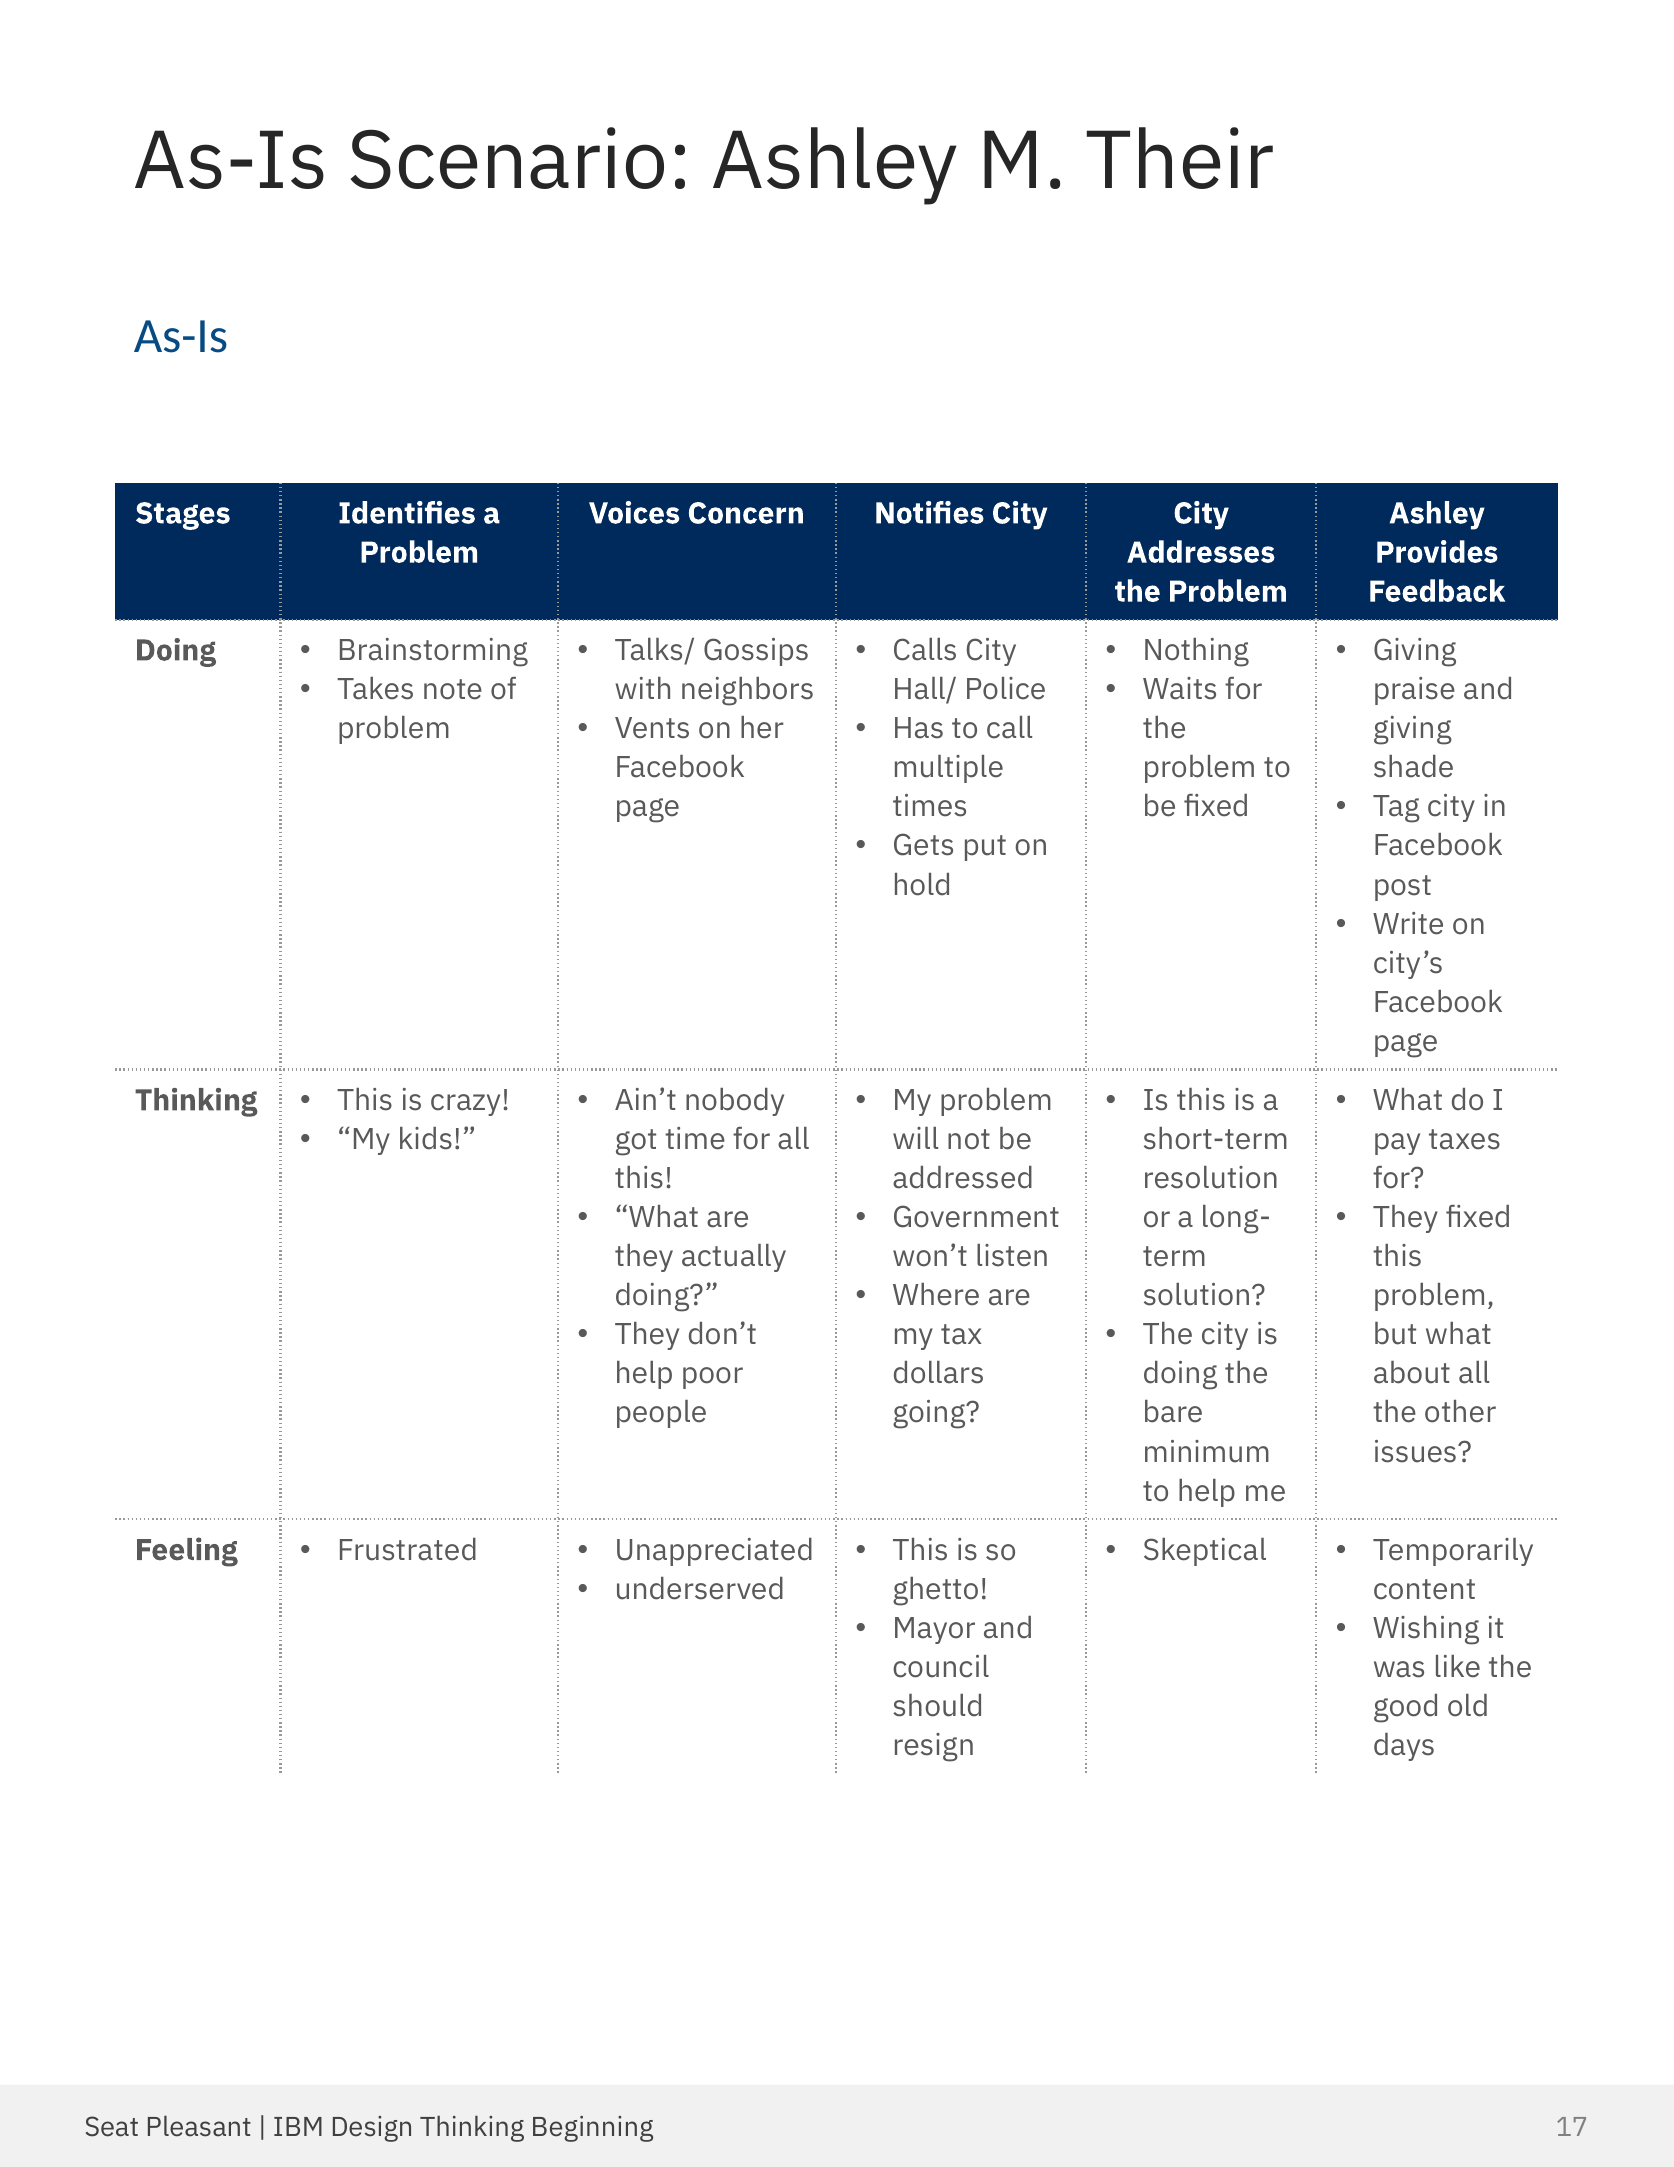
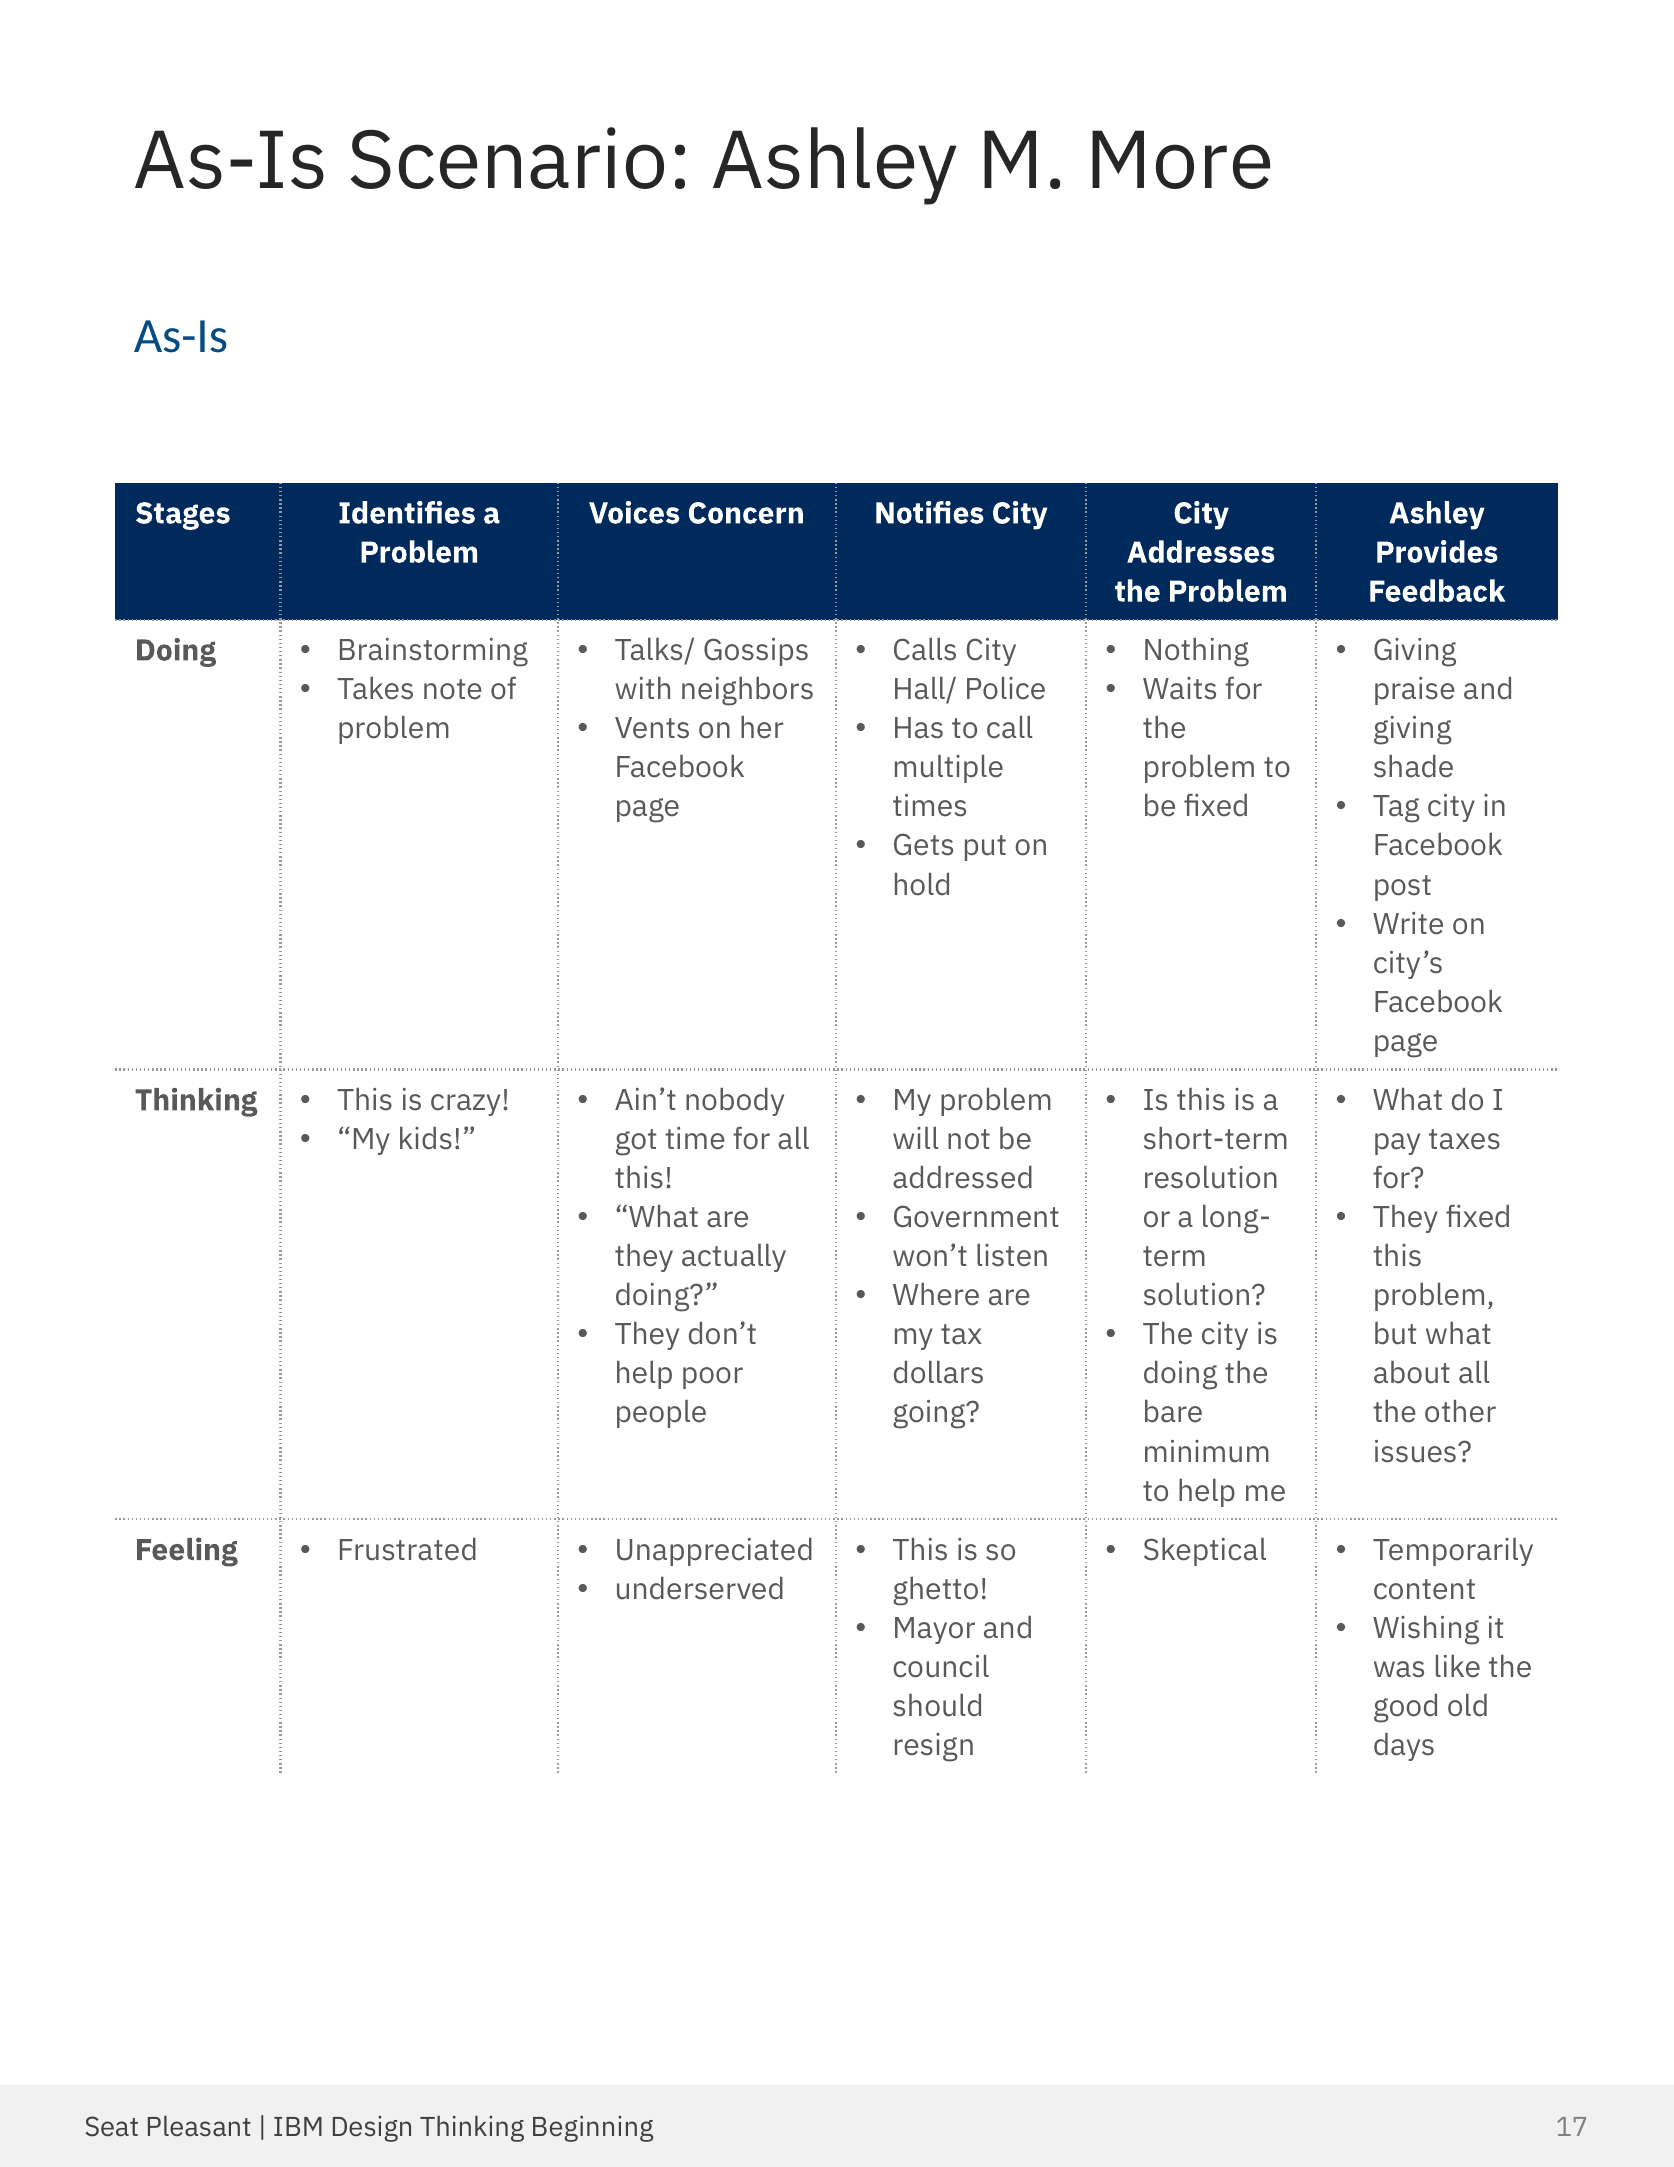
Their: Their -> More (1180, 161)
